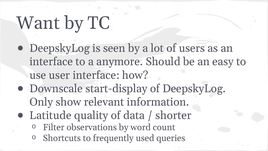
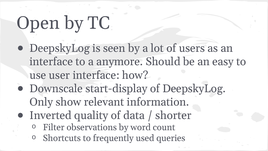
Want: Want -> Open (38, 23)
Latitude: Latitude -> Inverted (50, 115)
